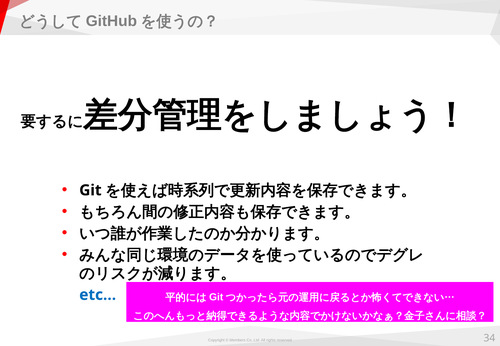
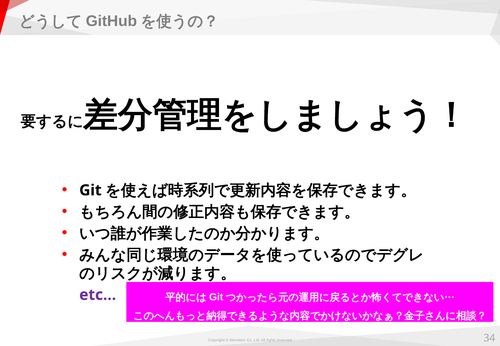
etc… colour: blue -> purple (98, 295)
